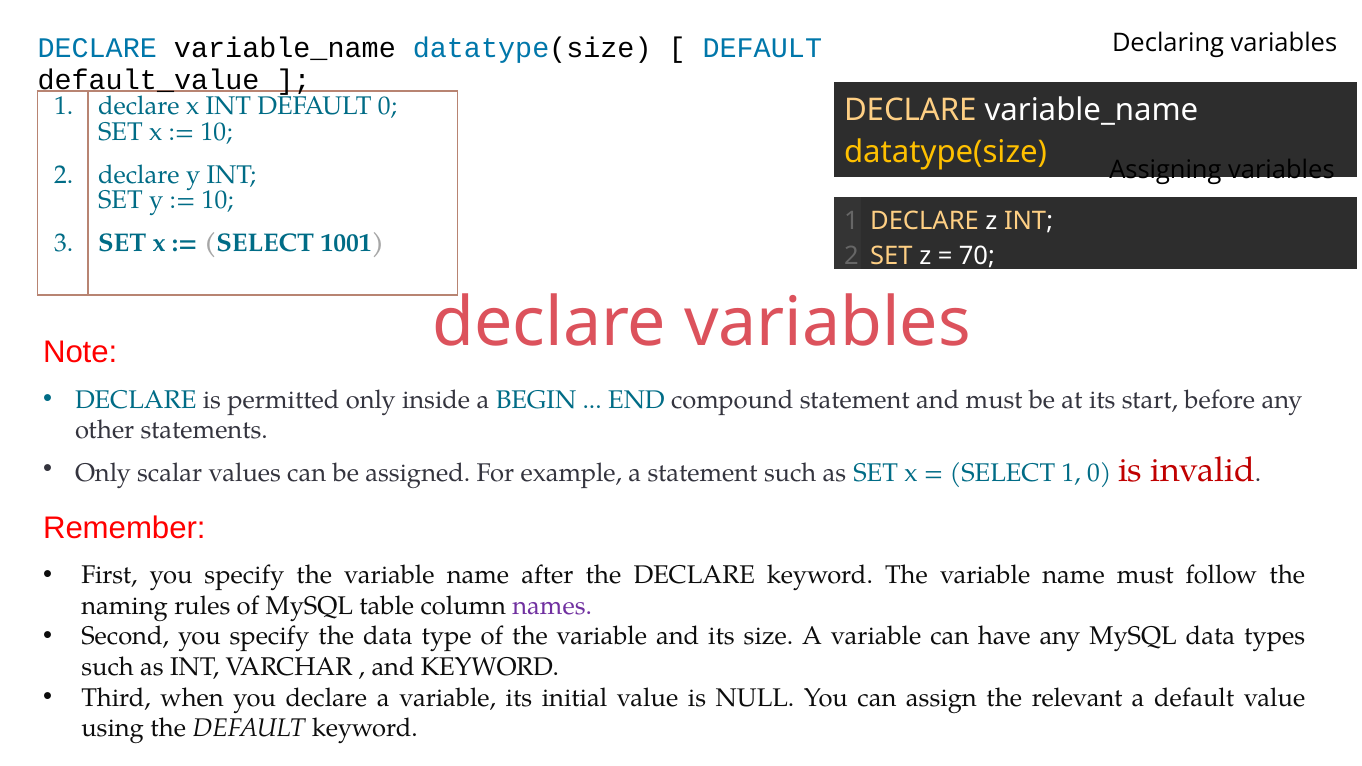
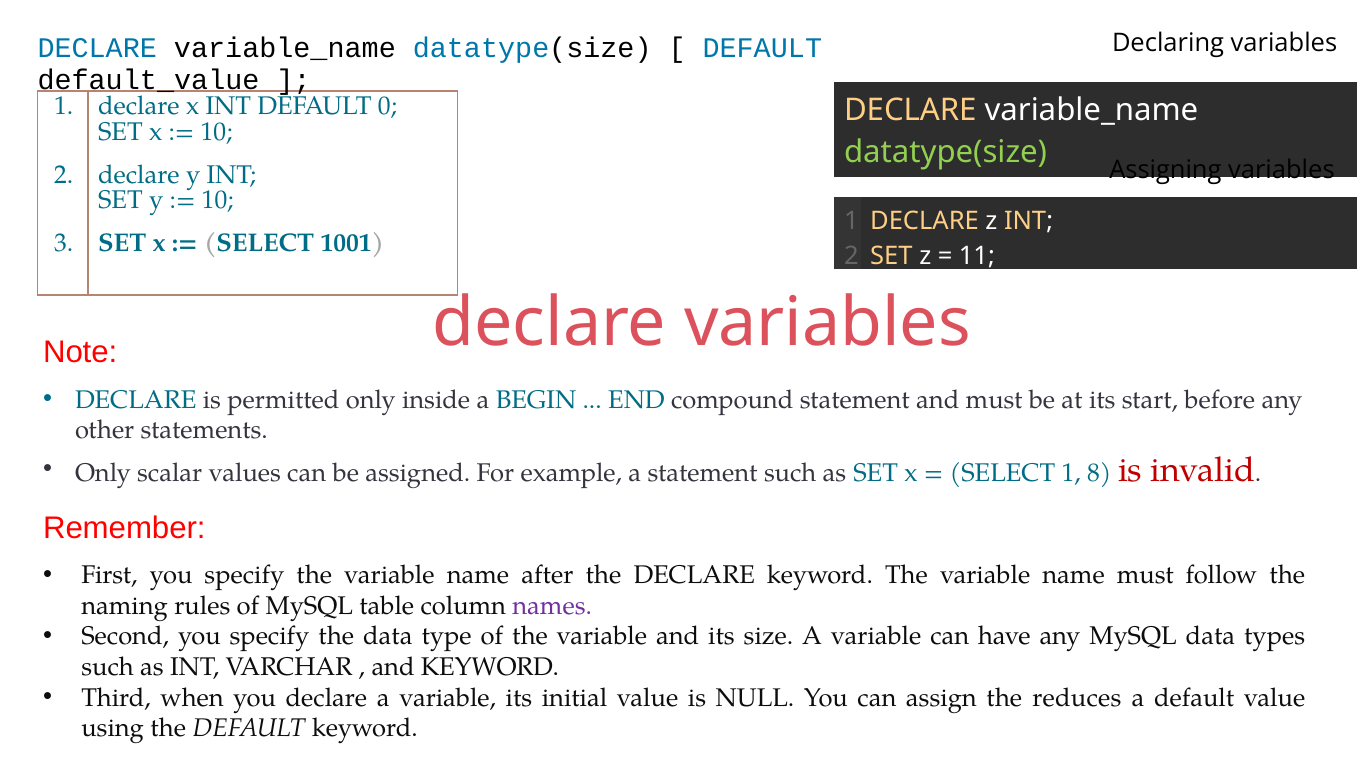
datatype(size colour: yellow -> light green (946, 152)
70: 70 -> 11 (977, 256)
1 0: 0 -> 8 (1099, 473)
relevant: relevant -> reduces (1077, 698)
